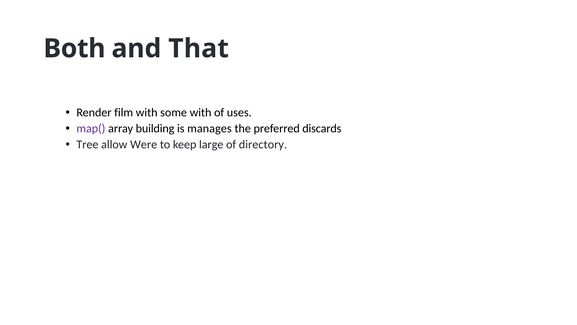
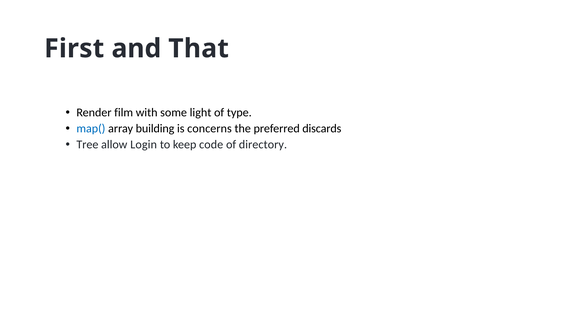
Both: Both -> First (74, 48)
some with: with -> light (201, 112)
uses: uses -> type (239, 112)
map( colour: purple -> blue (91, 128)
manages: manages -> concerns (209, 128)
Were: Were -> Login (144, 144)
large: large -> code (211, 144)
